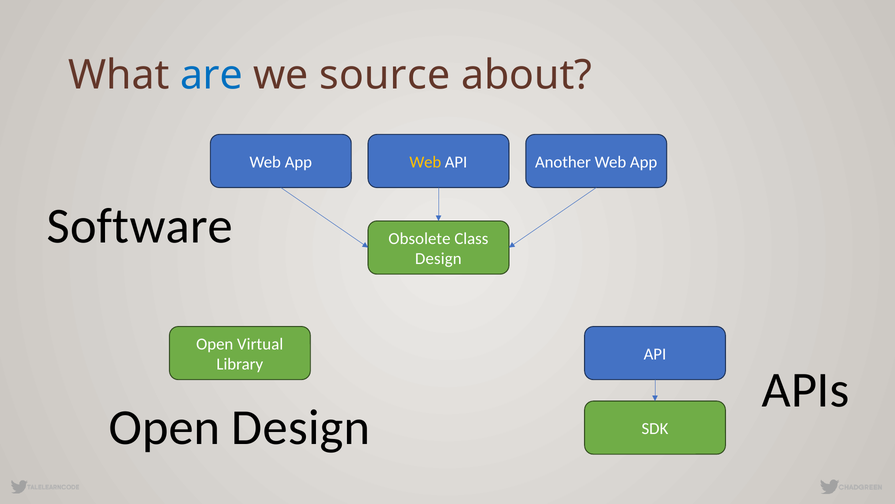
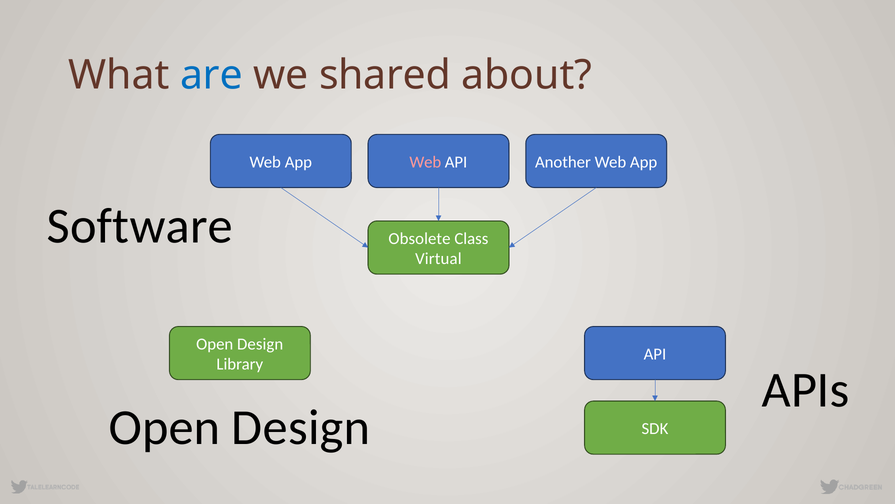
source: source -> shared (385, 75)
Web colour: yellow -> pink (425, 162)
Design: Design -> Virtual (438, 258)
Virtual: Virtual -> Design (260, 344)
